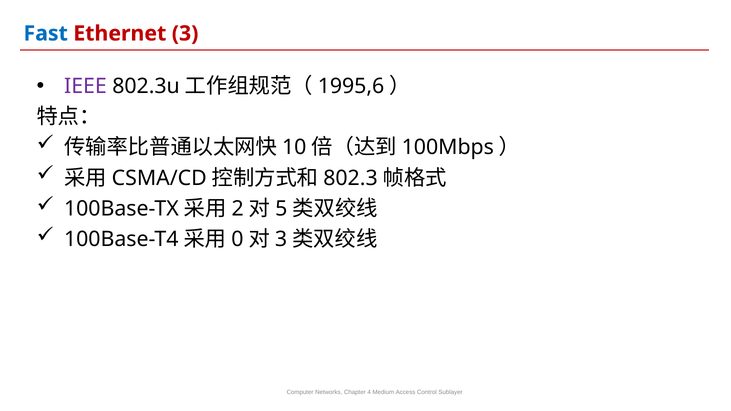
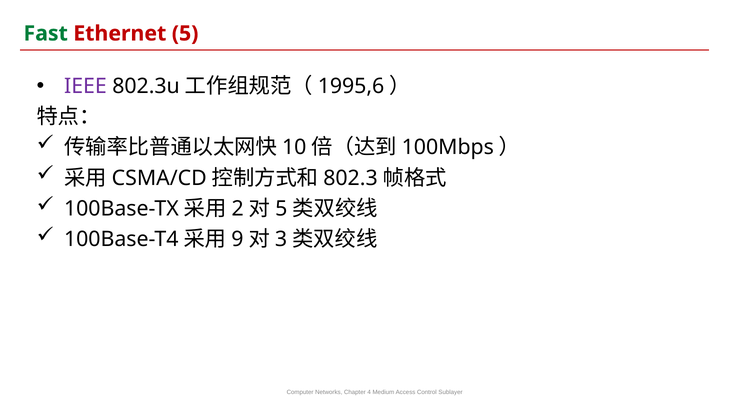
Fast colour: blue -> green (46, 34)
Ethernet 3: 3 -> 5 (185, 34)
0: 0 -> 9 (237, 239)
